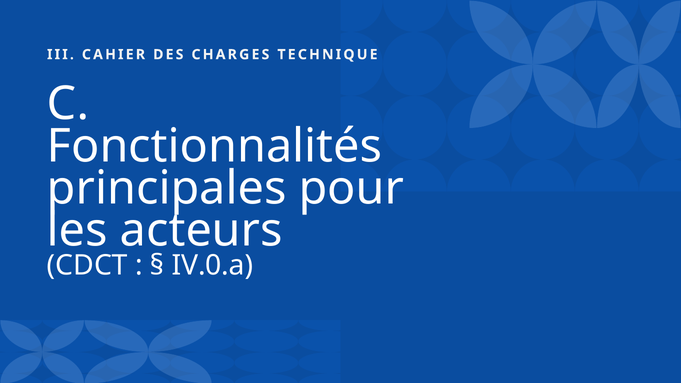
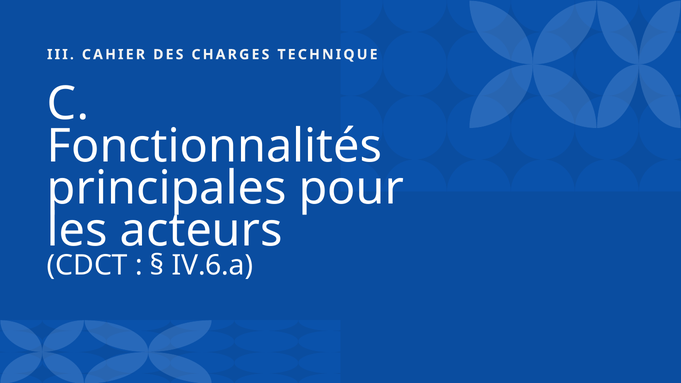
IV.0.a: IV.0.a -> IV.6.a (212, 265)
